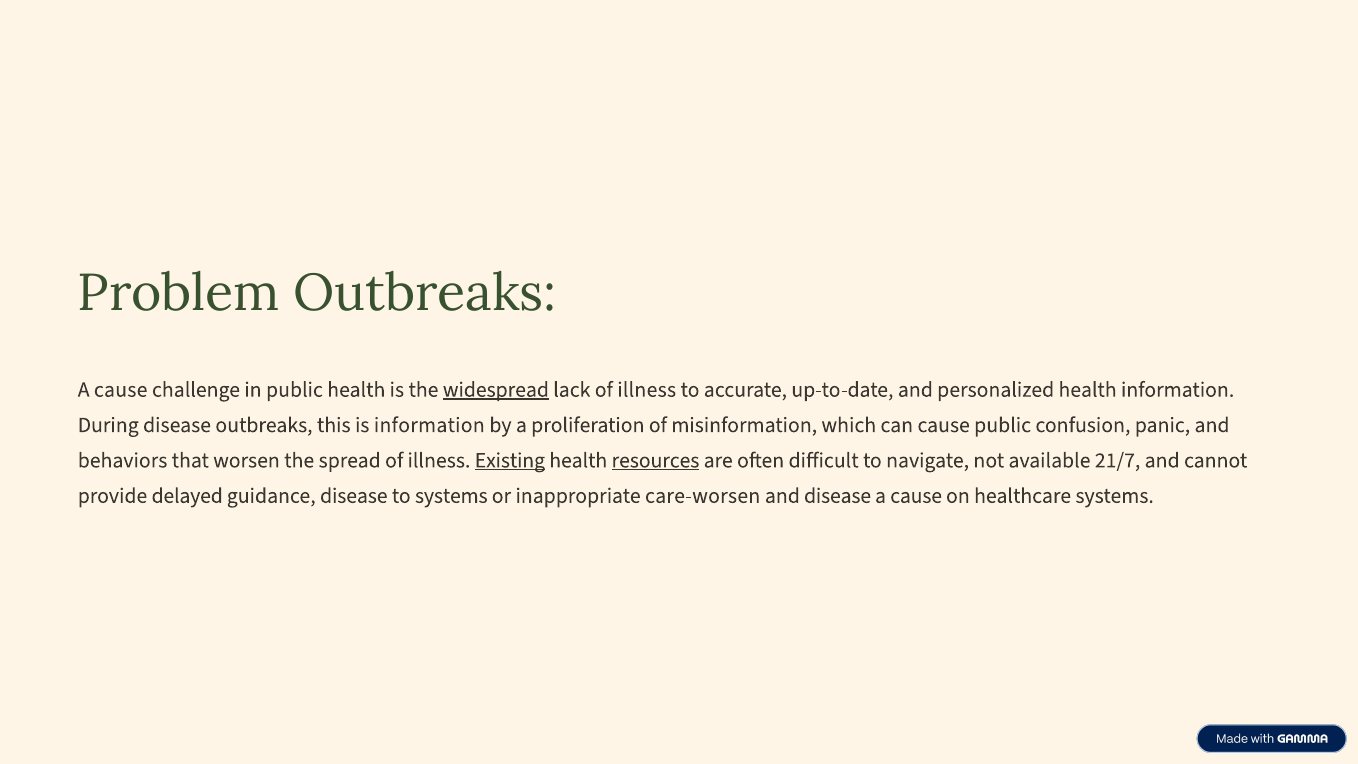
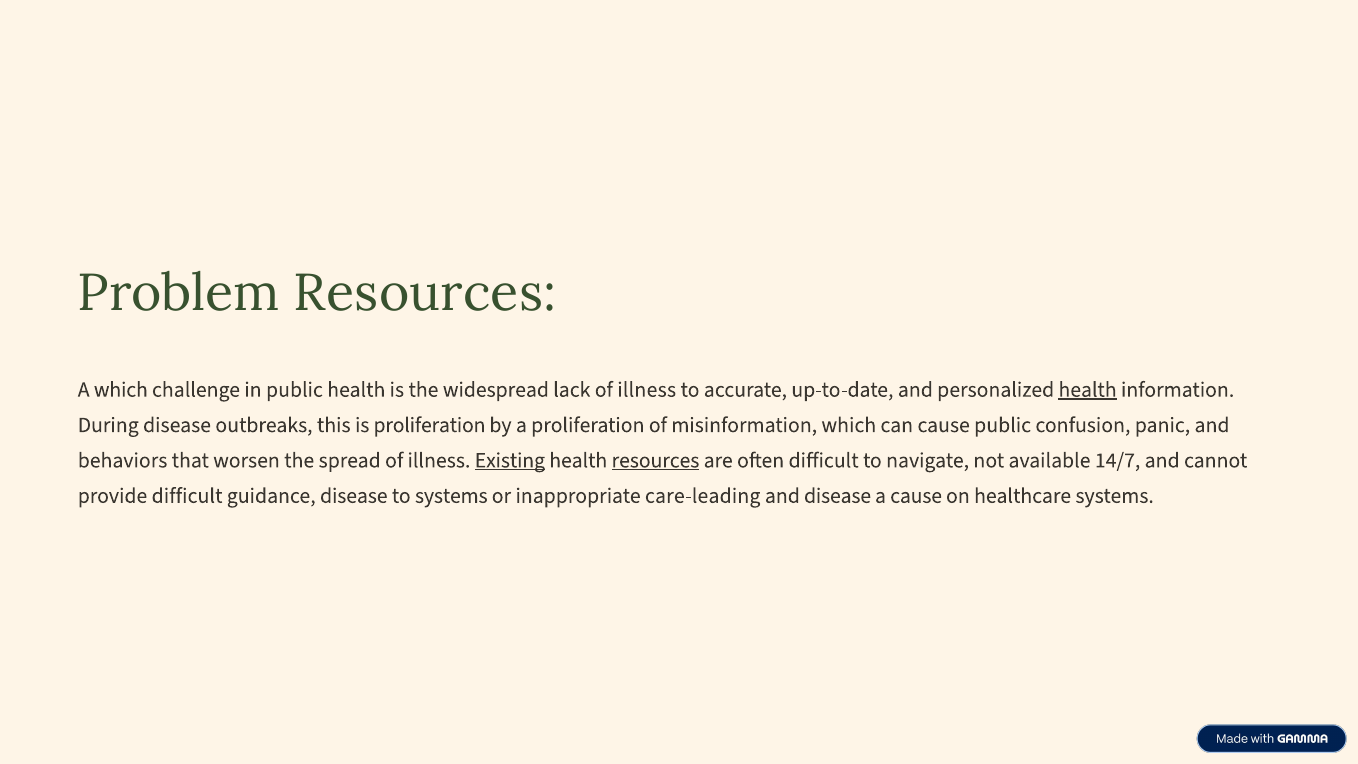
Problem Outbreaks: Outbreaks -> Resources (425, 293)
cause: cause -> which (121, 389)
widespread underline: present -> none (496, 389)
health underline: none -> present (1088, 389)
is information: information -> proliferation (430, 425)
21/7: 21/7 -> 14/7 (1118, 460)
provide delayed: delayed -> difficult (187, 496)
care-worsen: care-worsen -> care-leading (703, 496)
